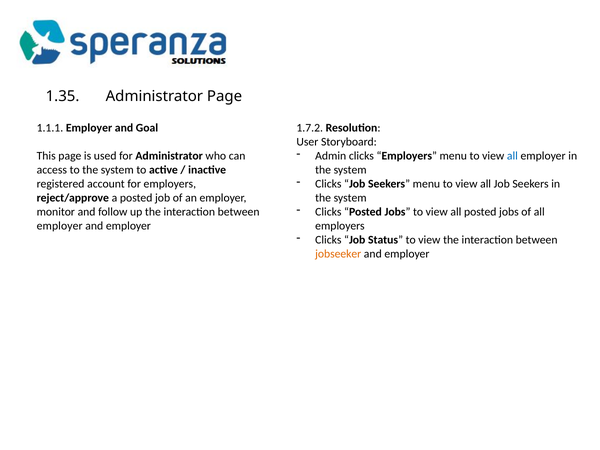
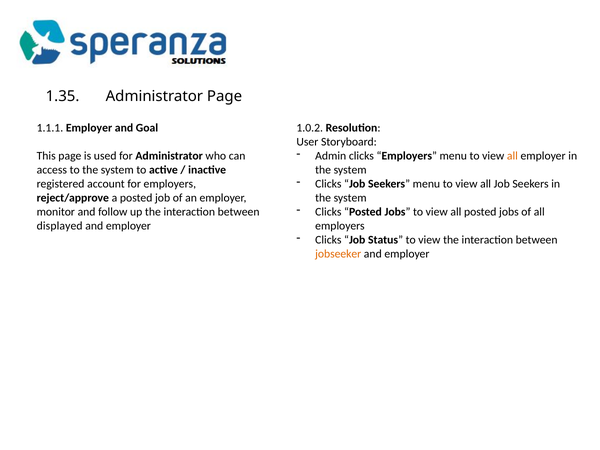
1.7.2: 1.7.2 -> 1.0.2 (310, 128)
all colour: blue -> orange (512, 156)
employer: employer -> displayed (60, 226)
